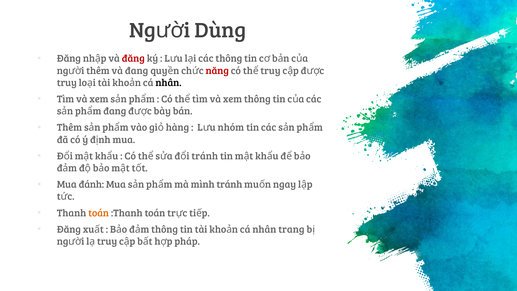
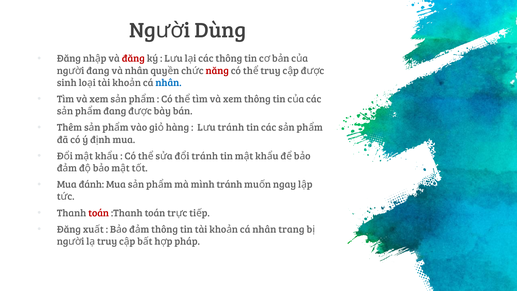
thêm: thêm -> đang (98, 71)
và đang: đang -> nhân (137, 71)
truy: truy -> sinh (67, 83)
nhân colour: black -> blue (168, 83)
nhóm: nhóm -> tránh (231, 128)
toán colour: orange -> red (99, 213)
